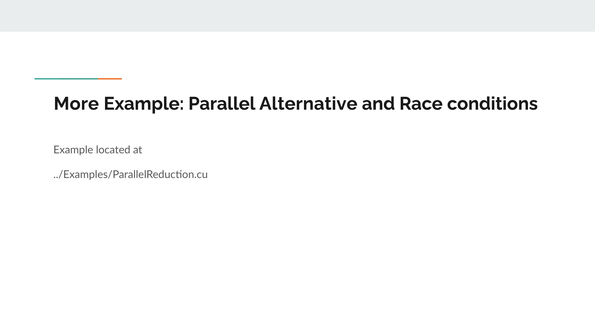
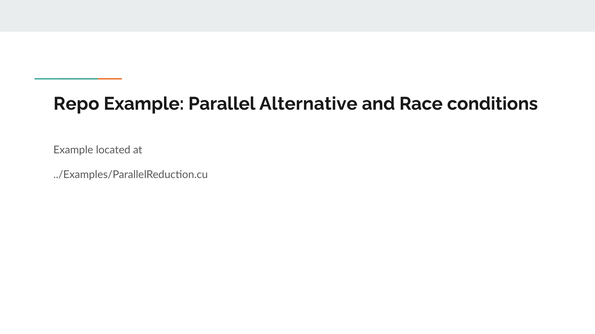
More: More -> Repo (76, 104)
